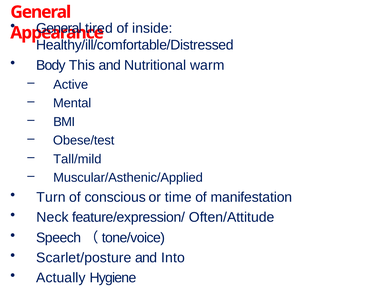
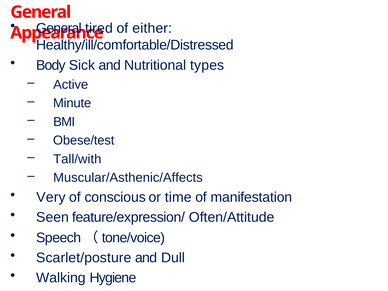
inside: inside -> either (152, 28)
This: This -> Sick (82, 65)
warm: warm -> types (207, 65)
Mental: Mental -> Minute (72, 103)
Tall/mild: Tall/mild -> Tall/with (77, 159)
Muscular/Asthenic/Applied: Muscular/Asthenic/Applied -> Muscular/Asthenic/Affects (128, 178)
Turn: Turn -> Very (51, 197)
Neck: Neck -> Seen (53, 217)
Into: Into -> Dull (173, 258)
Actually: Actually -> Walking (61, 278)
